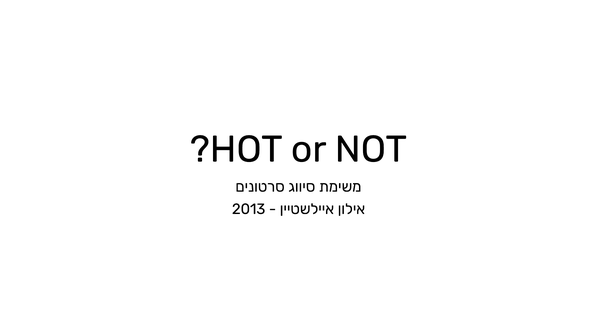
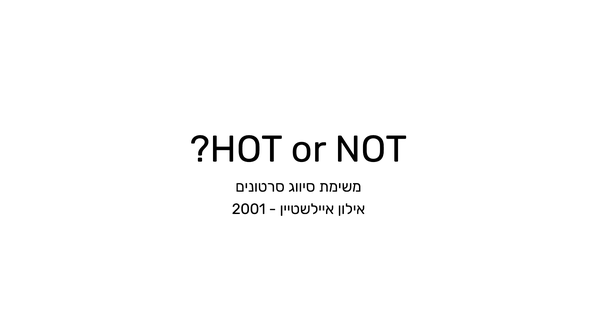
2013: 2013 -> 2001 (249, 209)
